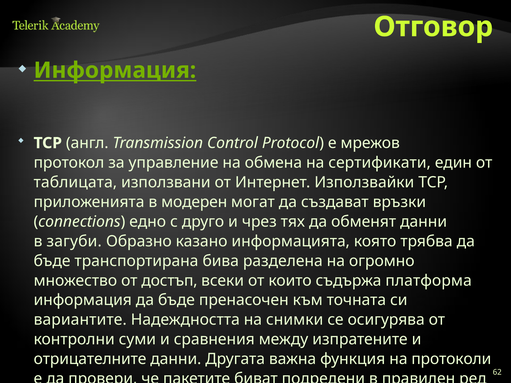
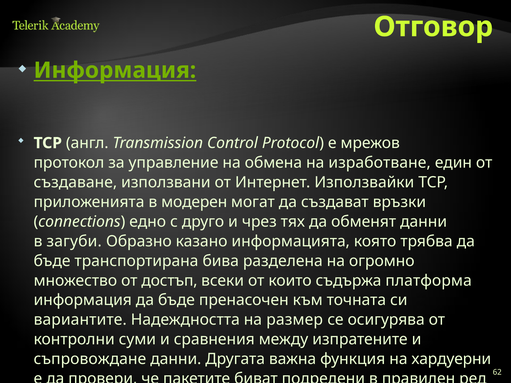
сертификати: сертификати -> изработване (380, 163)
таблицата: таблицата -> създаване (75, 182)
снимки: снимки -> размер (295, 320)
отрицателните: отрицателните -> съпровождане (90, 359)
протоколи: протоколи -> хардуерни (451, 359)
